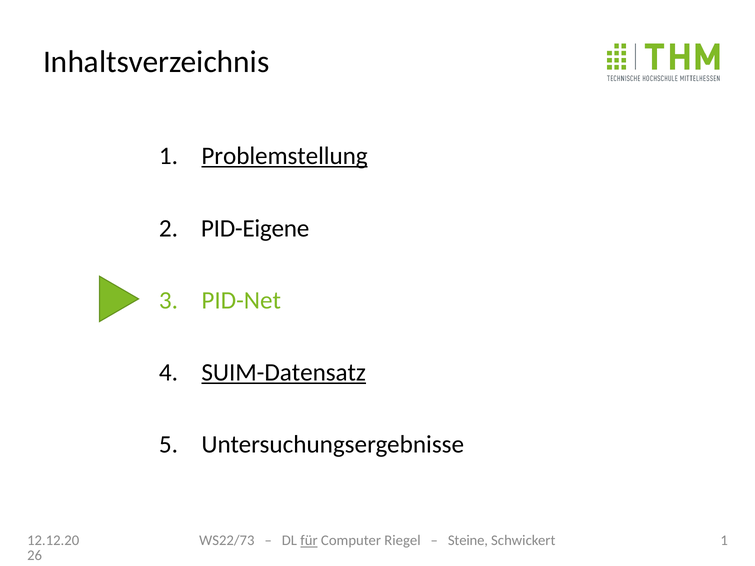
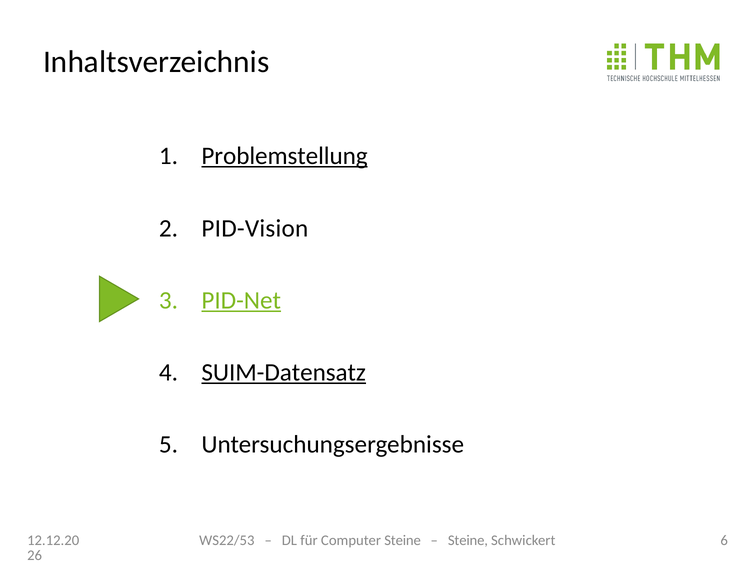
PID-Eigene: PID-Eigene -> PID-Vision (255, 228)
PID-Net underline: none -> present (241, 300)
WS22/73: WS22/73 -> WS22/53 (227, 541)
für underline: present -> none (309, 541)
Computer Riegel: Riegel -> Steine (403, 541)
Schwickert 1: 1 -> 6 (724, 541)
